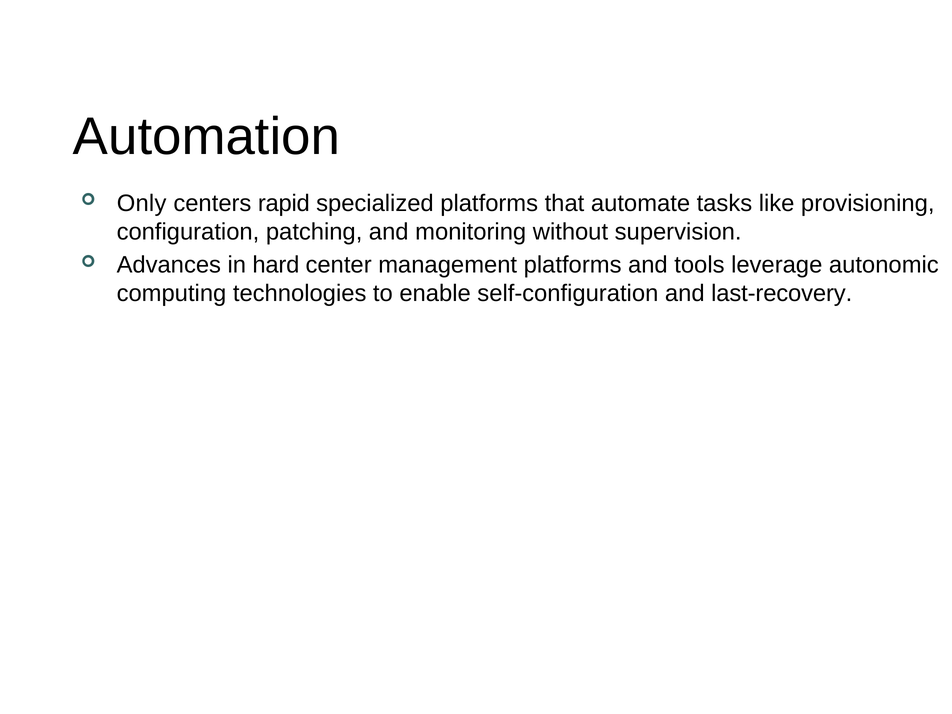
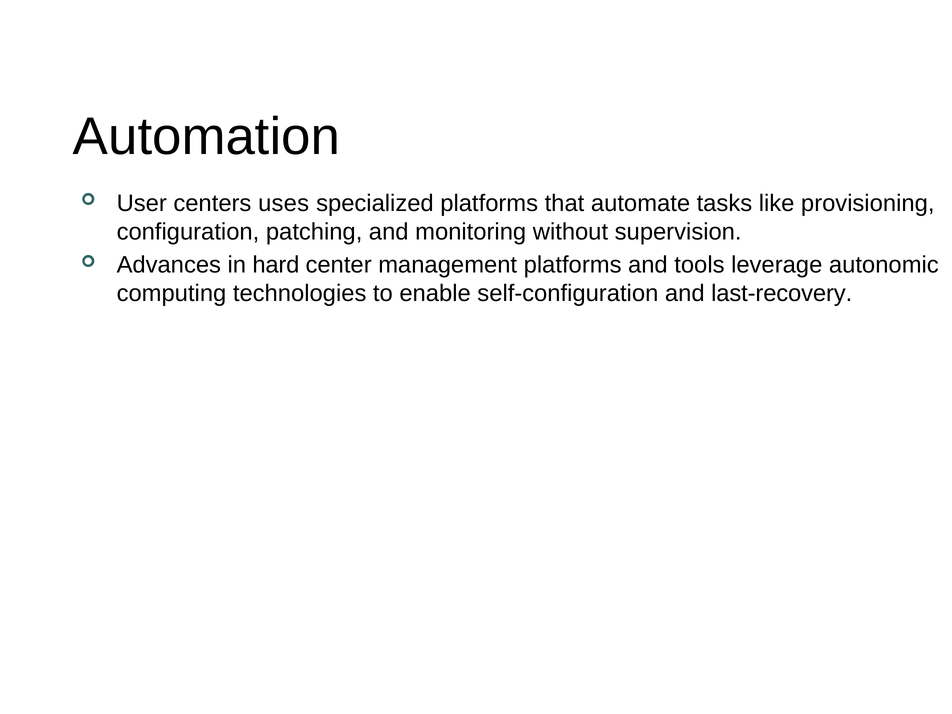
Only: Only -> User (142, 203)
rapid: rapid -> uses (284, 203)
